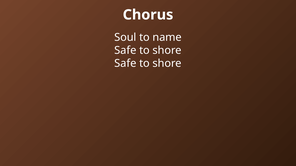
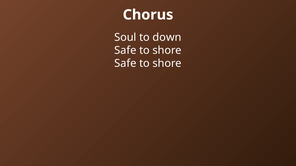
name: name -> down (167, 37)
